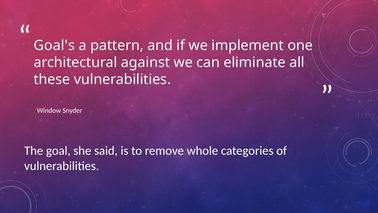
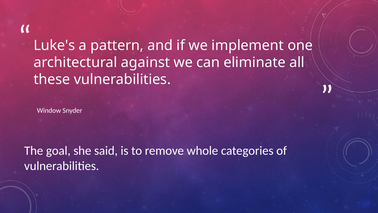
Goal's: Goal's -> Luke's (54, 45)
